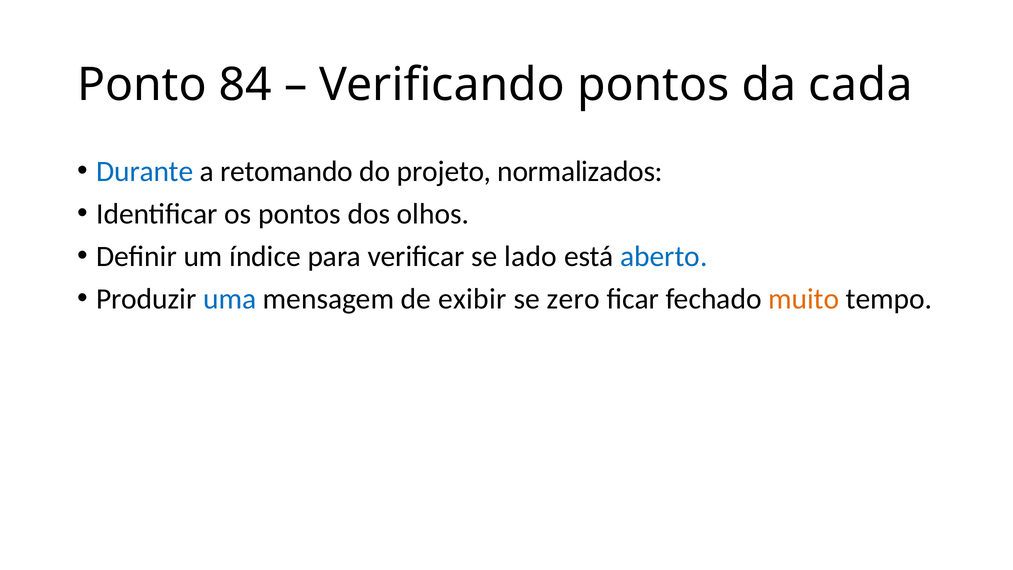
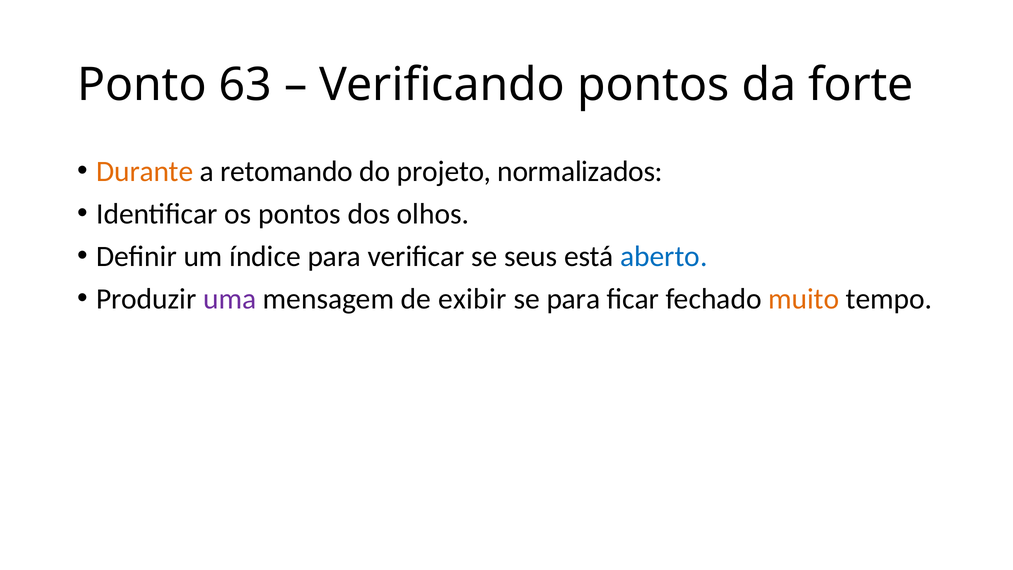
84: 84 -> 63 (245, 85)
cada: cada -> forte (861, 85)
Durante colour: blue -> orange (145, 171)
lado: lado -> seus (531, 256)
uma colour: blue -> purple (230, 299)
se zero: zero -> para (573, 299)
